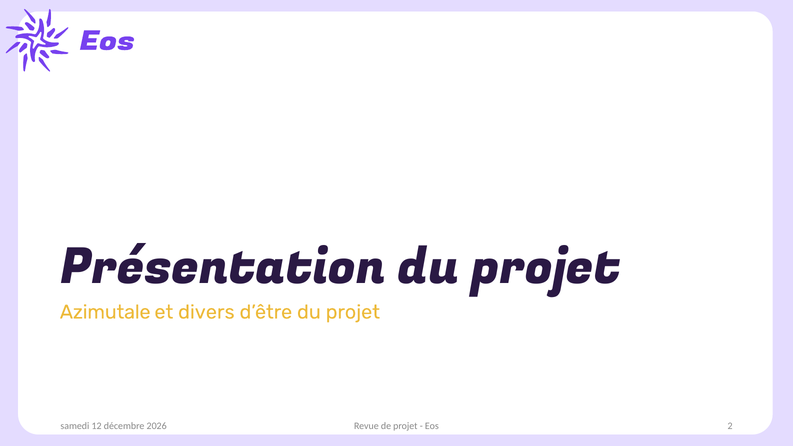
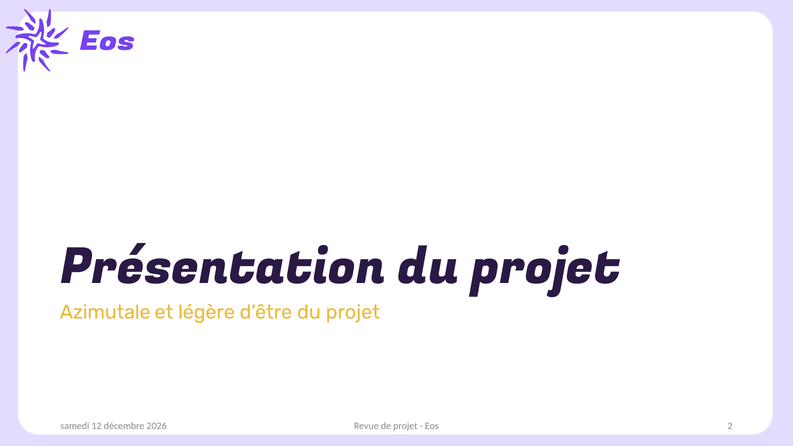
divers: divers -> légère (206, 312)
